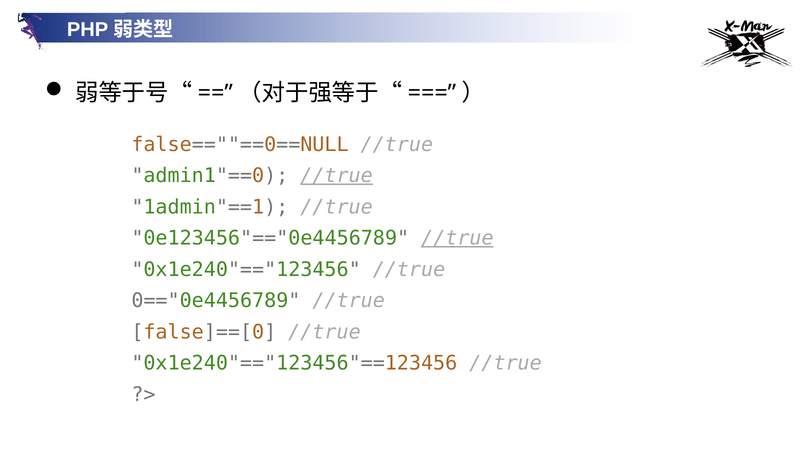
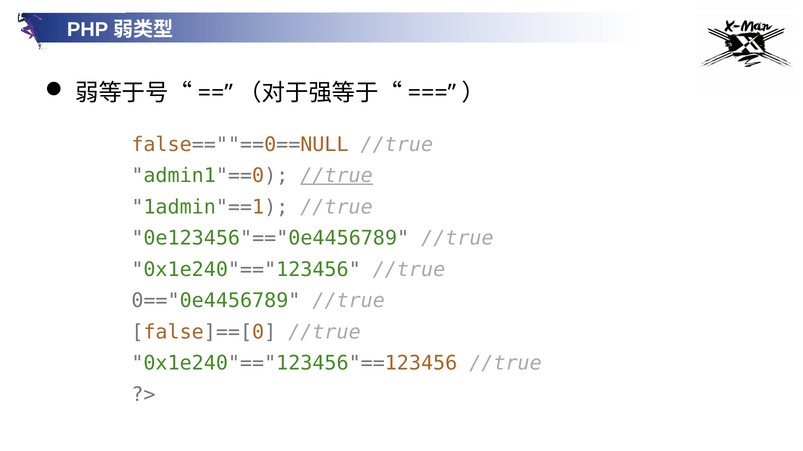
//true underline: present -> none (457, 239)
